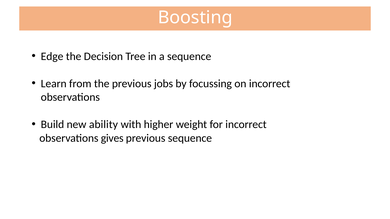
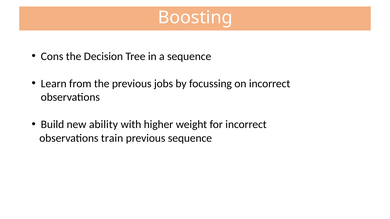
Edge: Edge -> Cons (52, 56)
gives: gives -> train (112, 138)
